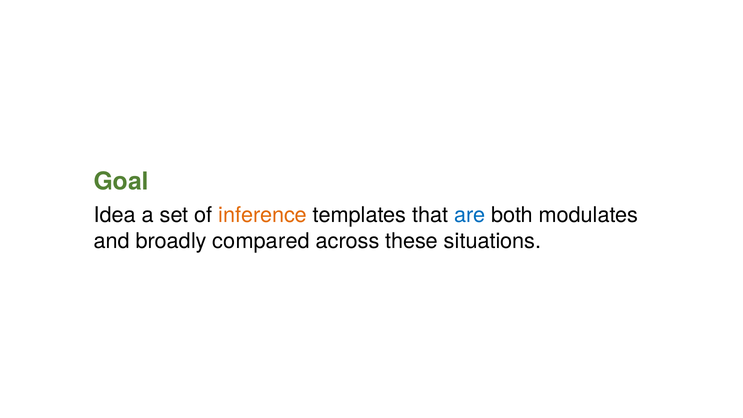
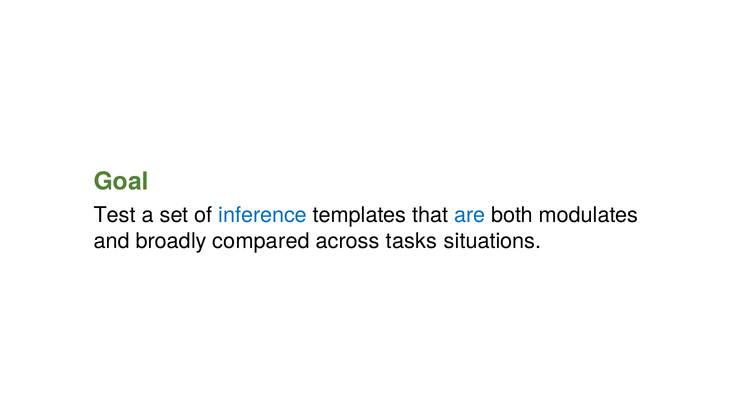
Idea: Idea -> Test (115, 215)
inference colour: orange -> blue (263, 215)
these: these -> tasks (412, 241)
